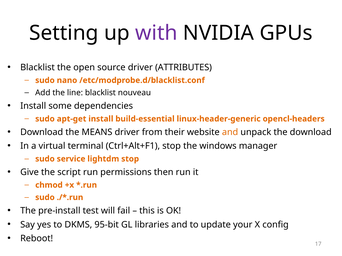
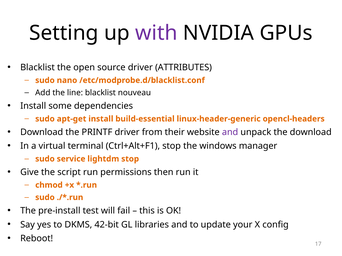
MEANS: MEANS -> PRINTF (97, 132)
and colour: orange -> purple (230, 132)
95-bit: 95-bit -> 42-bit (107, 225)
